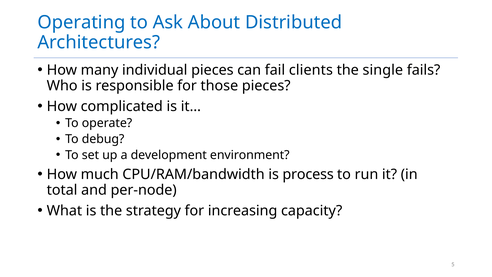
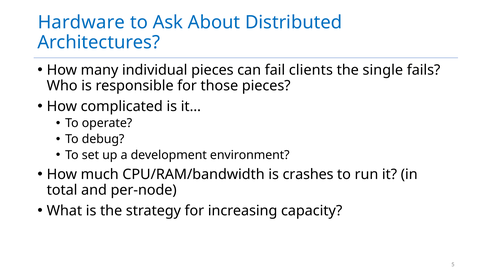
Operating: Operating -> Hardware (81, 22)
process: process -> crashes (308, 174)
